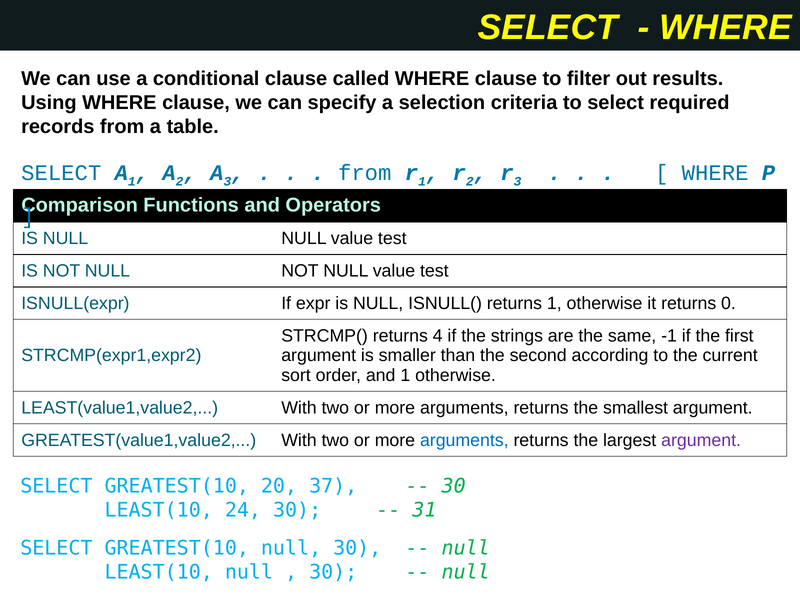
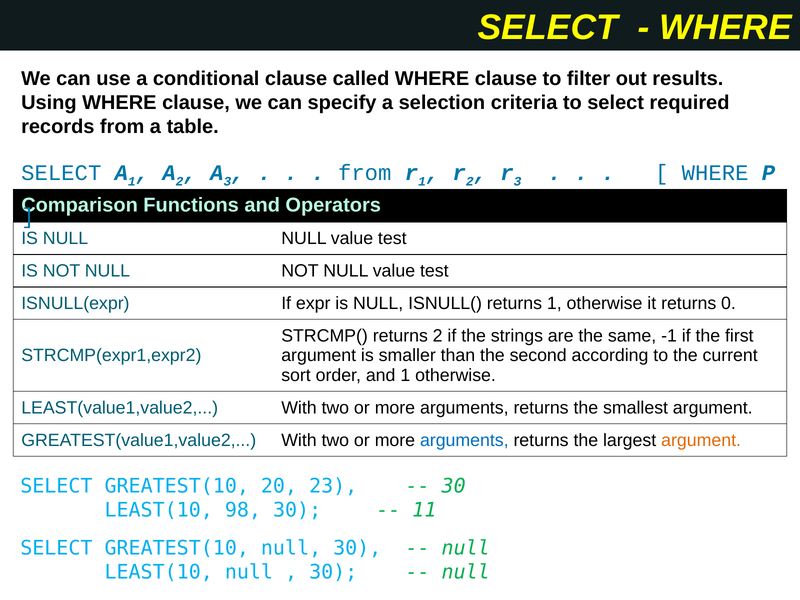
returns 4: 4 -> 2 (438, 336)
argument colour: purple -> orange (701, 440)
37: 37 -> 23 (333, 486)
24: 24 -> 98 (243, 510)
31: 31 -> 11 (424, 510)
